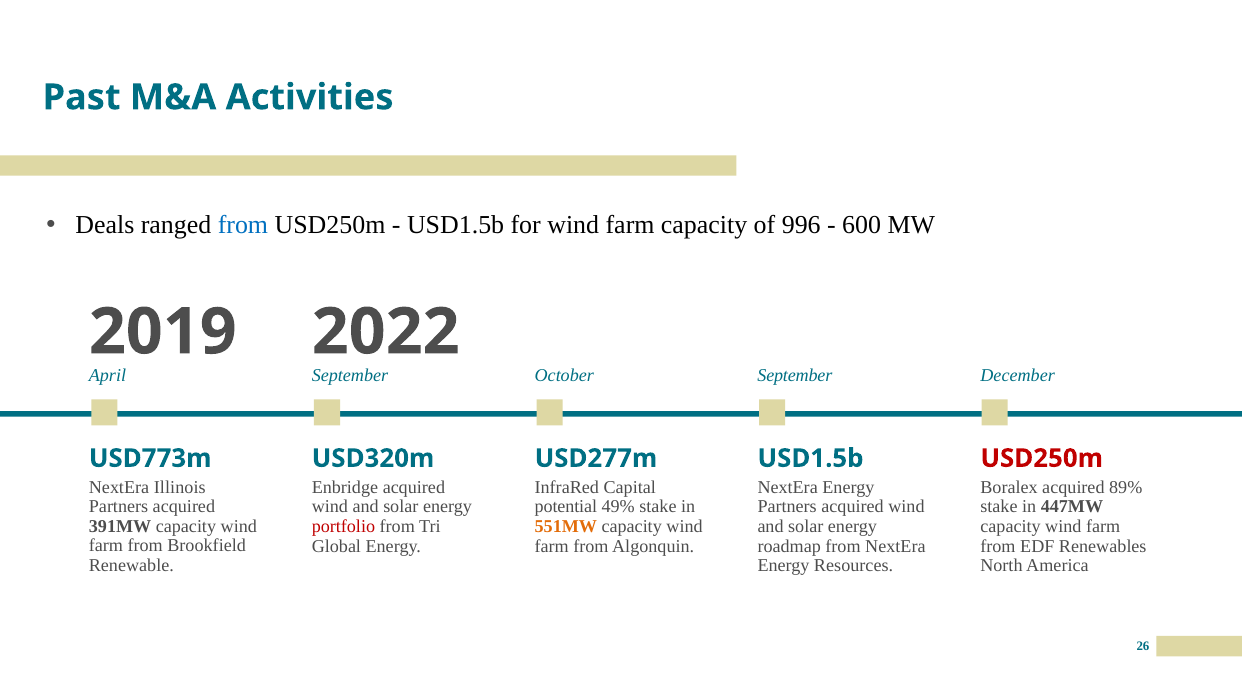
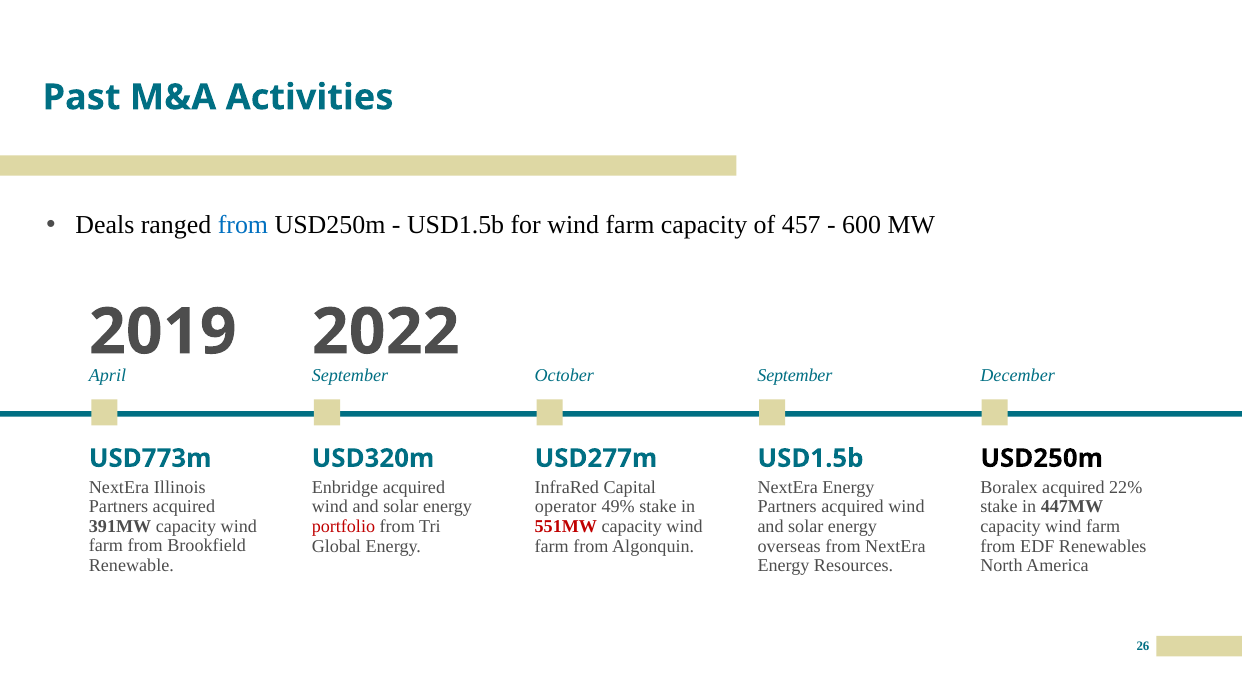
996: 996 -> 457 (801, 225)
USD250m colour: red -> black (1042, 459)
89%: 89% -> 22% (1126, 488)
potential: potential -> operator (566, 507)
551MW colour: orange -> red (566, 527)
roadmap: roadmap -> overseas (789, 547)
